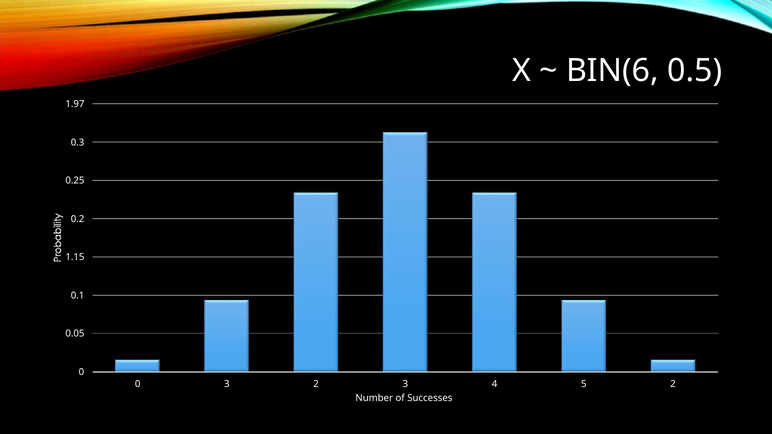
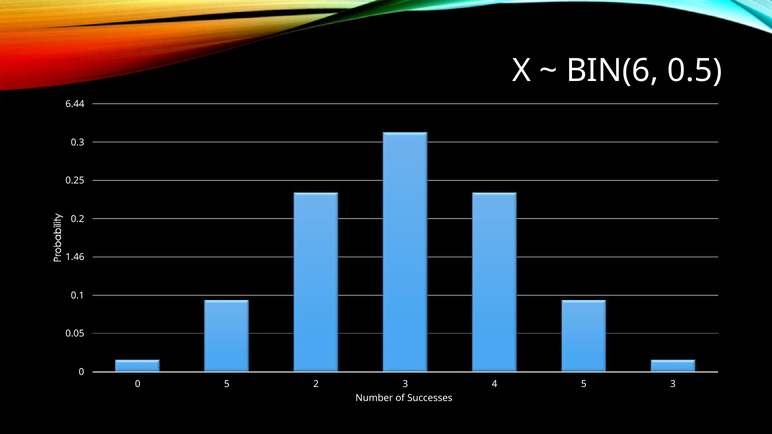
1.97: 1.97 -> 6.44 (75, 104)
1.15: 1.15 -> 1.46 (75, 257)
0 3: 3 -> 5 (227, 384)
5 2: 2 -> 3 (673, 384)
